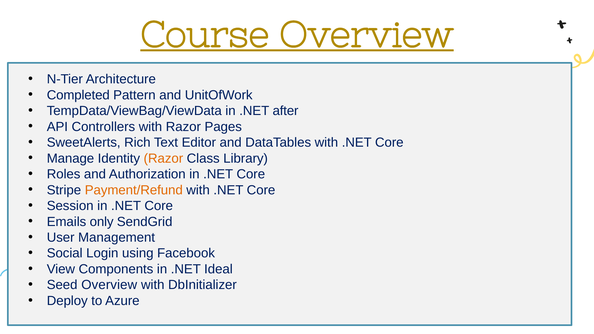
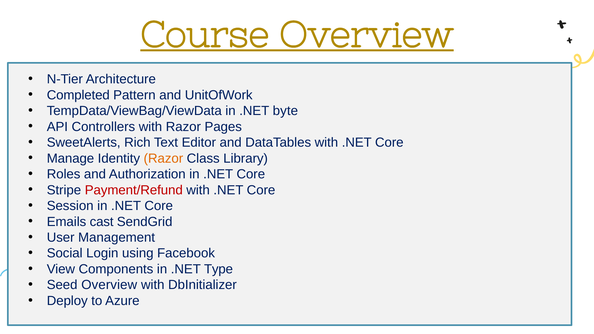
after: after -> byte (285, 111)
Payment/Refund colour: orange -> red (134, 190)
only: only -> cast (102, 222)
Ideal: Ideal -> Type (218, 269)
